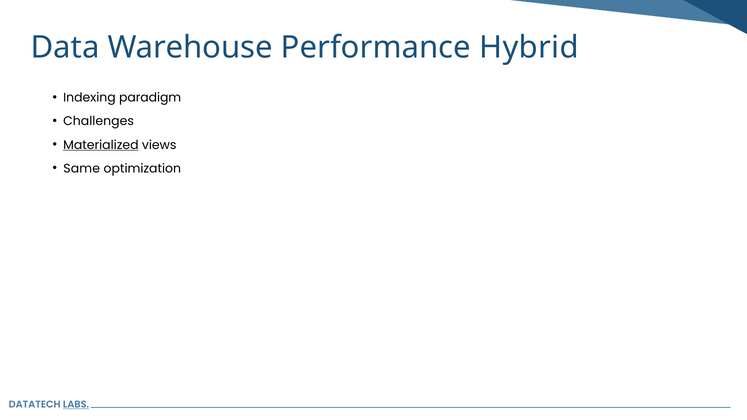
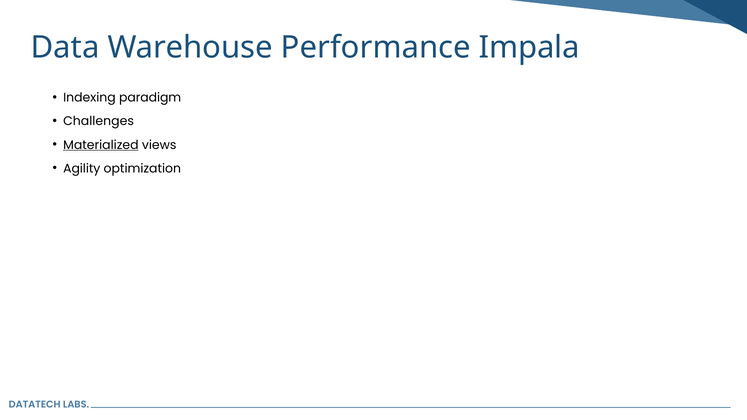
Hybrid: Hybrid -> Impala (529, 47)
Same: Same -> Agility (82, 169)
LABS underline: present -> none (76, 405)
